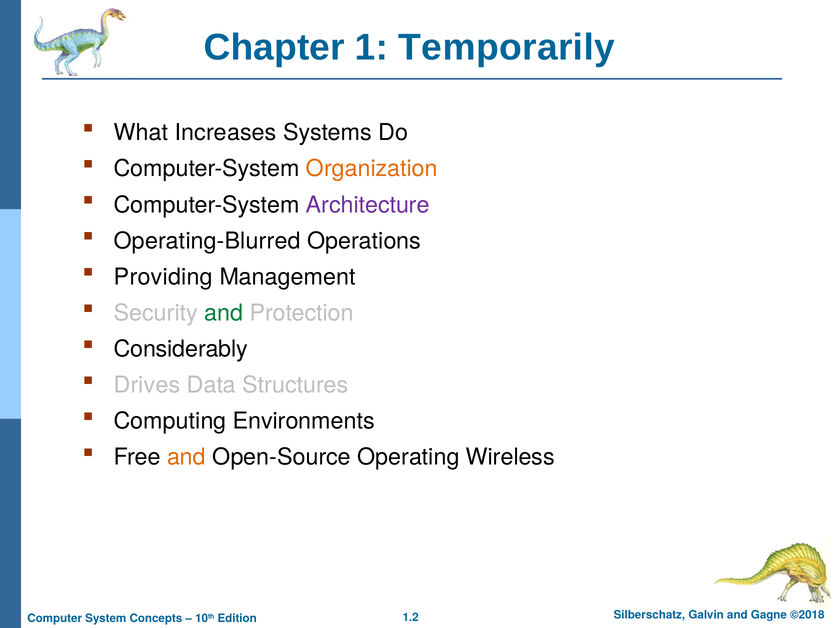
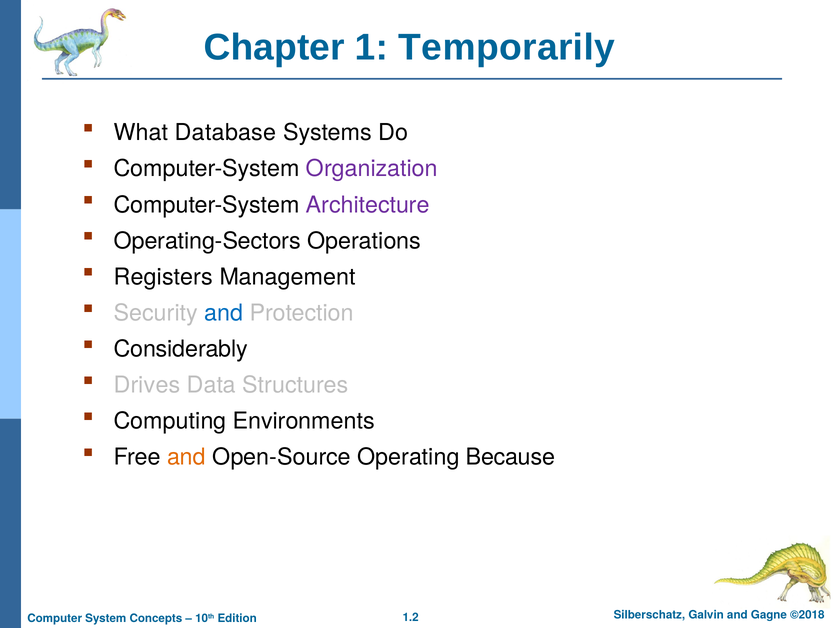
Increases: Increases -> Database (226, 133)
Organization colour: orange -> purple (372, 169)
Operating-Blurred: Operating-Blurred -> Operating-Sectors (207, 241)
Providing: Providing -> Registers (163, 277)
and colour: green -> blue (224, 313)
Wireless: Wireless -> Because (510, 458)
